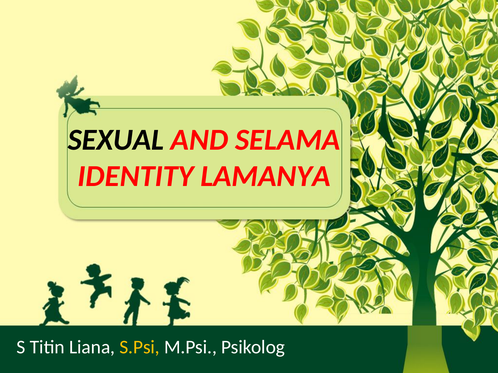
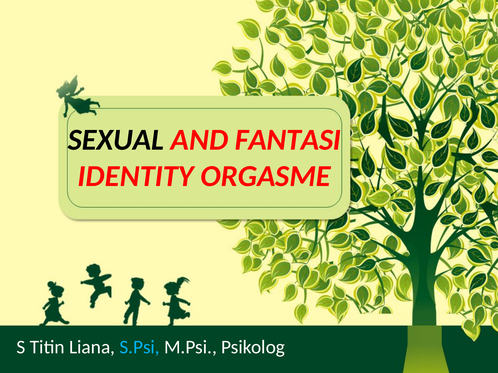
SELAMA: SELAMA -> FANTASI (288, 140)
LAMANYA: LAMANYA -> ORGASME (266, 176)
S.Psi colour: yellow -> light blue (140, 348)
